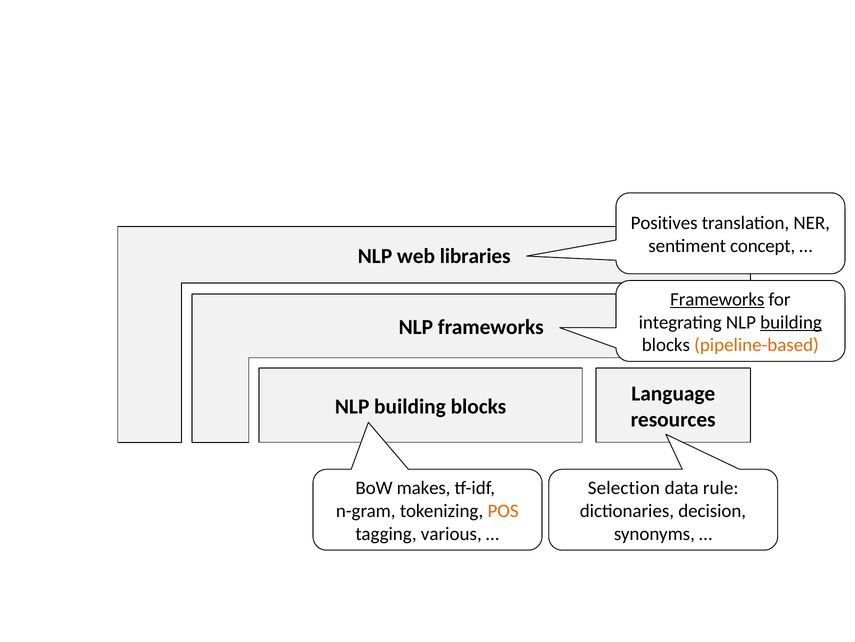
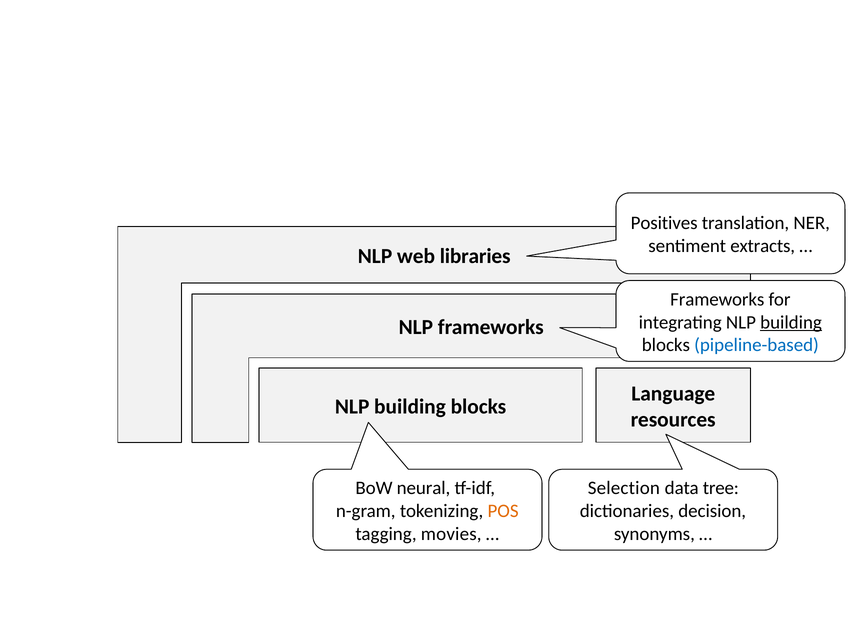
concept: concept -> extracts (763, 246)
Frameworks underline: present -> none (717, 299)
pipeline-based colour: orange -> blue (757, 345)
makes: makes -> neural (424, 488)
rule: rule -> tree (721, 488)
various: various -> movies (451, 533)
